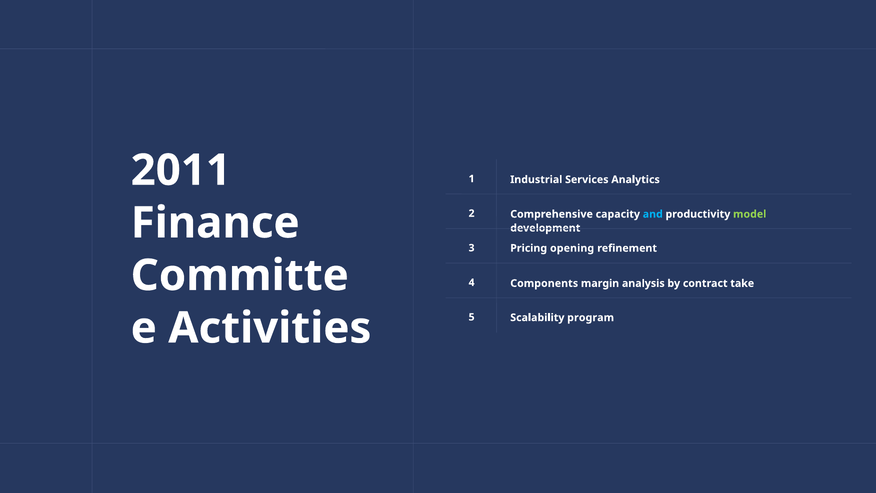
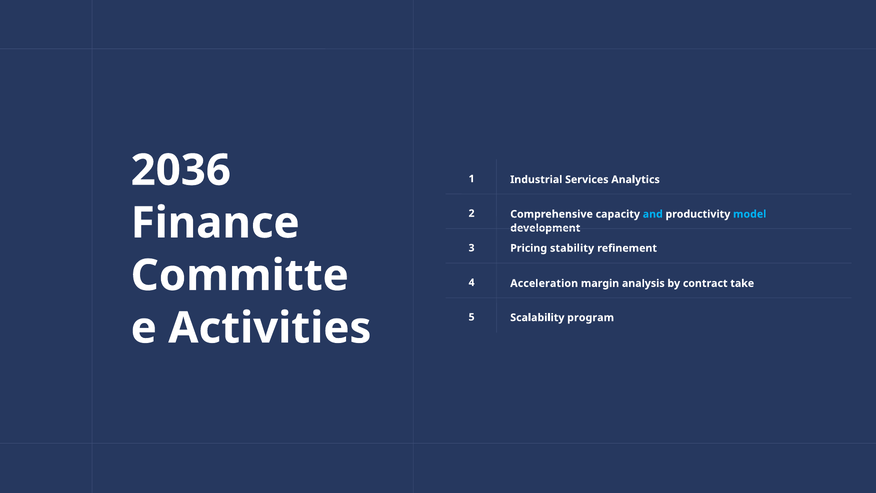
2011: 2011 -> 2036 (181, 170)
model colour: light green -> light blue (750, 214)
opening: opening -> stability (572, 248)
Components: Components -> Acceleration (544, 283)
